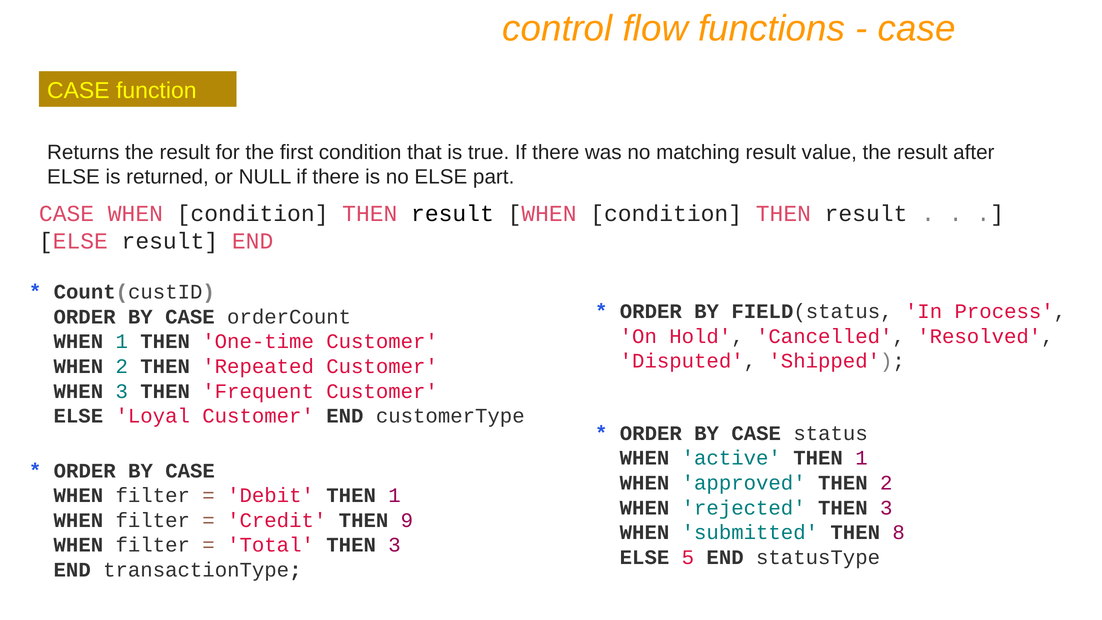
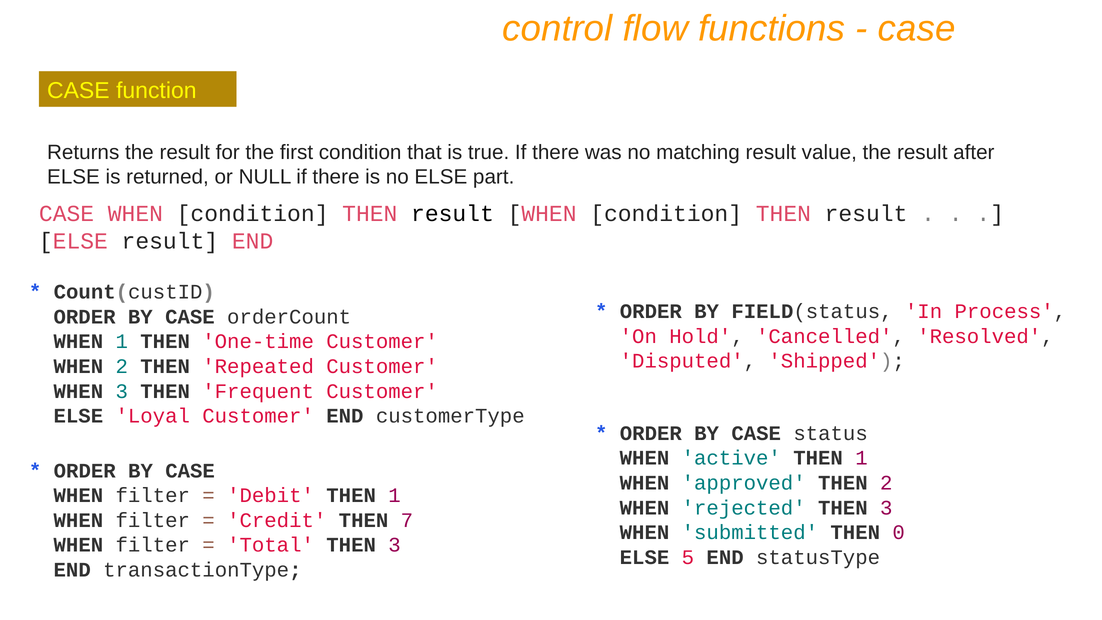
9: 9 -> 7 (407, 520)
8: 8 -> 0 (899, 532)
